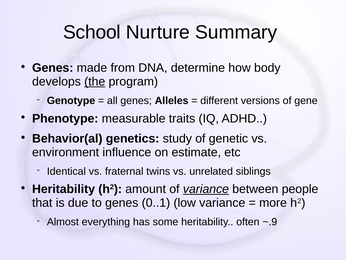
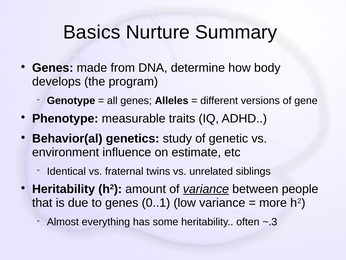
School: School -> Basics (92, 32)
the underline: present -> none (95, 82)
~.9: ~.9 -> ~.3 (270, 222)
